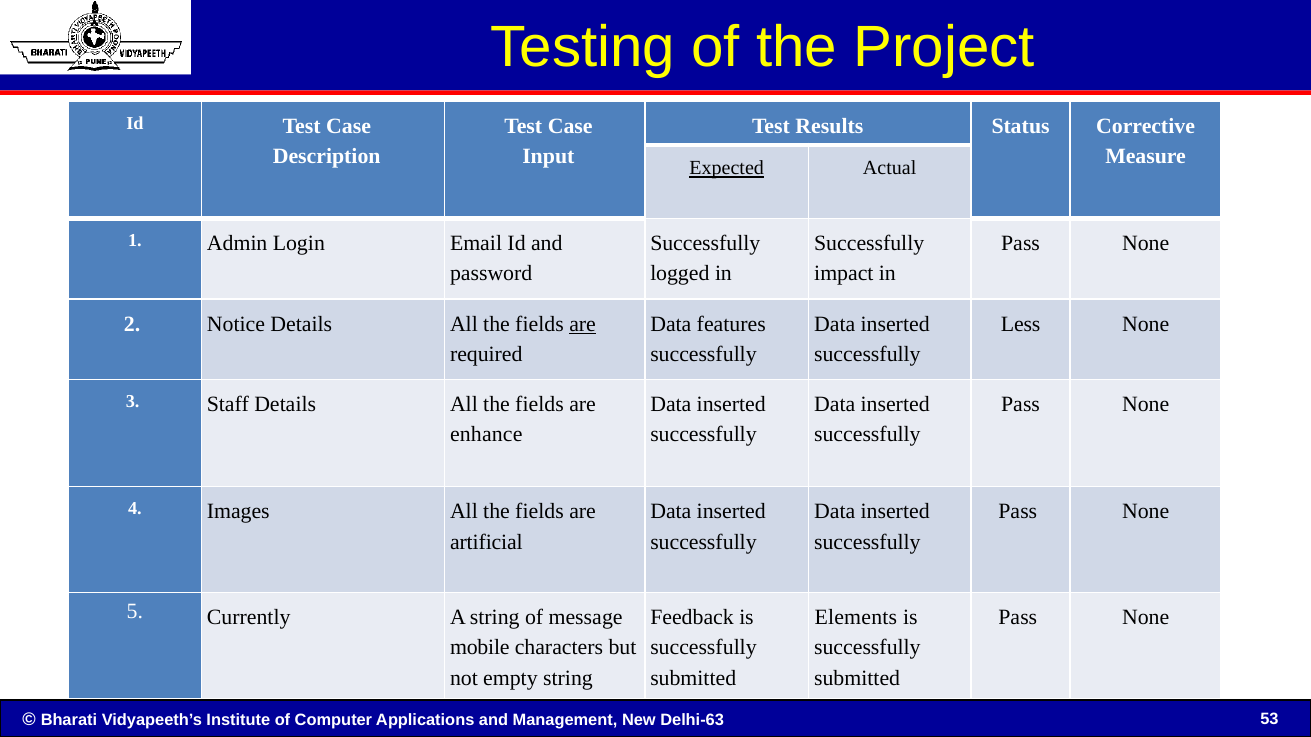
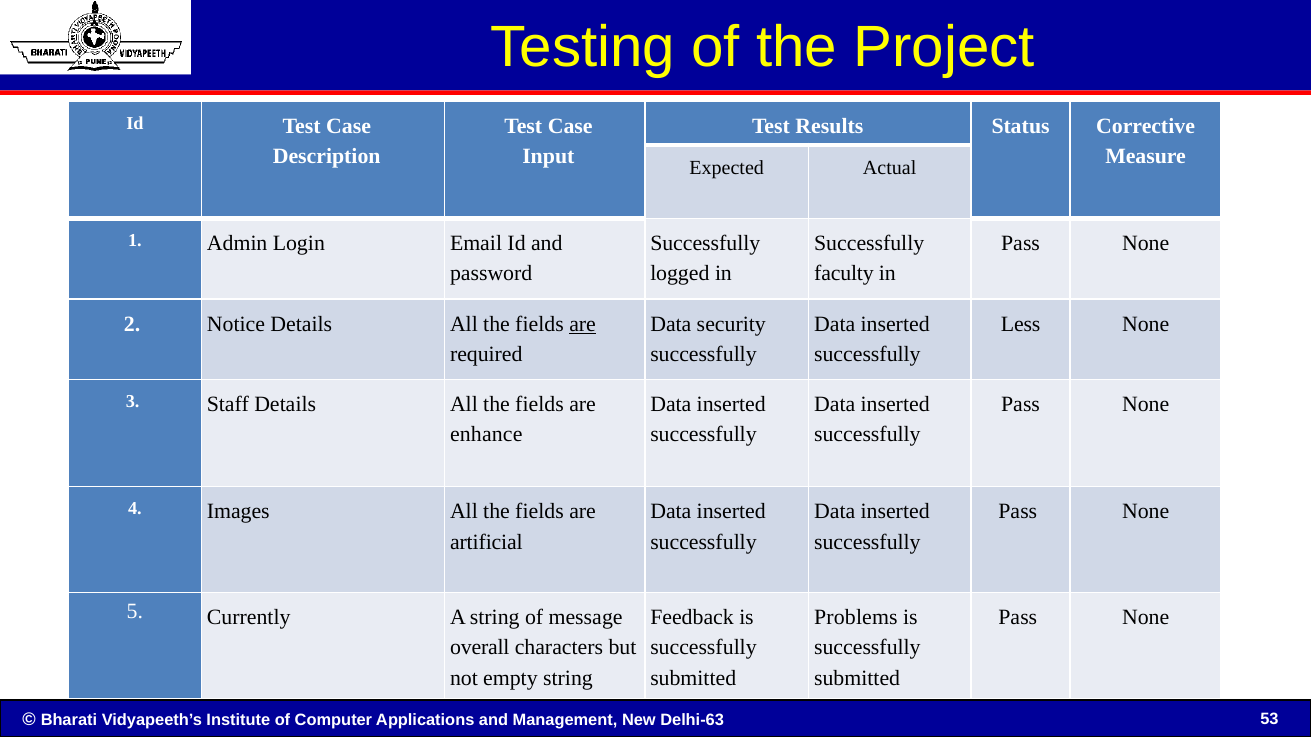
Expected underline: present -> none (727, 168)
impact: impact -> faculty (844, 274)
features: features -> security (731, 324)
Elements: Elements -> Problems (856, 618)
mobile: mobile -> overall (480, 648)
